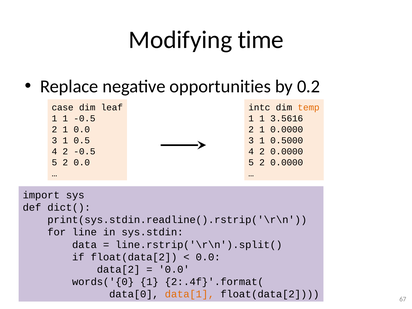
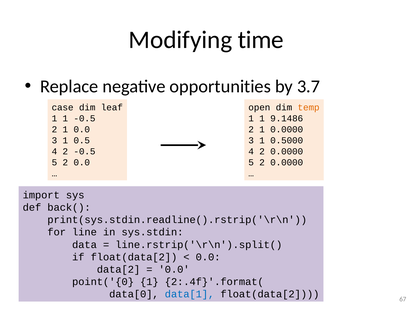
0.2: 0.2 -> 3.7 (309, 86)
intc: intc -> open (259, 108)
3.5616: 3.5616 -> 9.1486 (287, 118)
dict(: dict( -> back( (69, 208)
words('{0: words('{0 -> point('{0 (103, 282)
data[1 colour: orange -> blue (190, 294)
